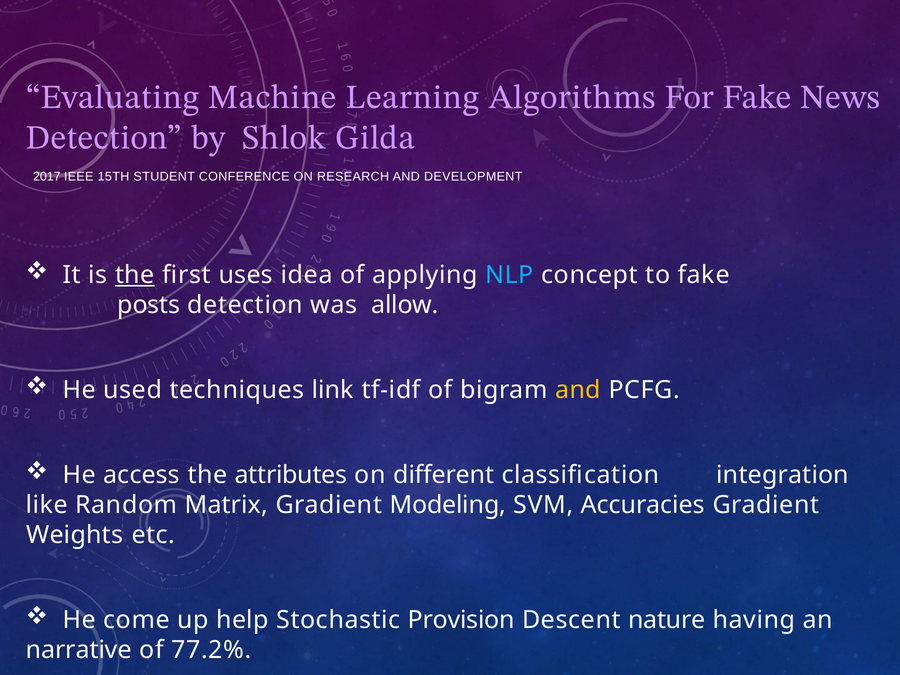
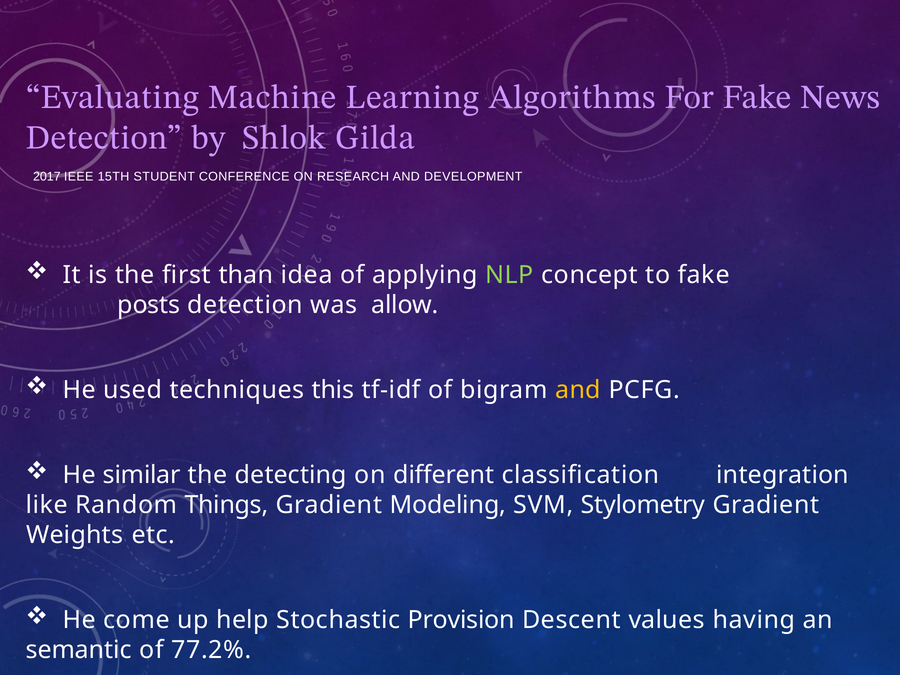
the underline: present -> none (135, 275)
uses: uses -> than (246, 275)
NLP colour: light blue -> light green (509, 275)
link: link -> this (333, 390)
access: access -> similar (142, 475)
attributes: attributes -> detecting (291, 475)
Matrix: Matrix -> Things (226, 505)
Accuracies: Accuracies -> Stylometry (643, 505)
nature: nature -> values (667, 620)
narrative: narrative -> semantic (79, 650)
